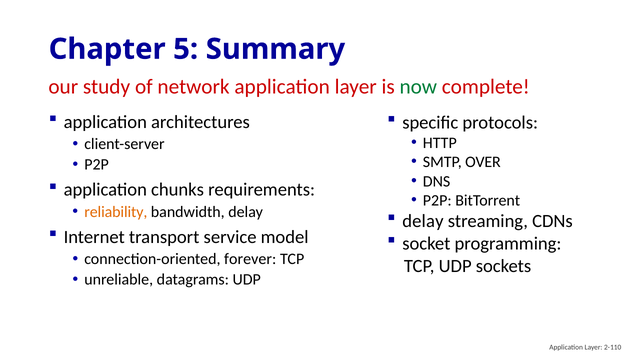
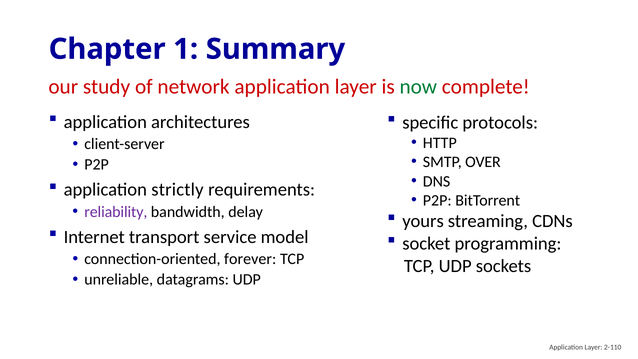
5: 5 -> 1 (186, 49)
chunks: chunks -> strictly (177, 190)
reliability colour: orange -> purple (116, 212)
delay: delay -> yours (423, 221)
